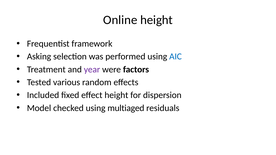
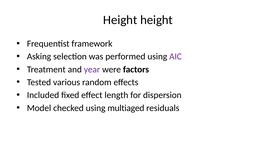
Online: Online -> Height (120, 20)
AIC colour: blue -> purple (176, 57)
effect height: height -> length (116, 95)
